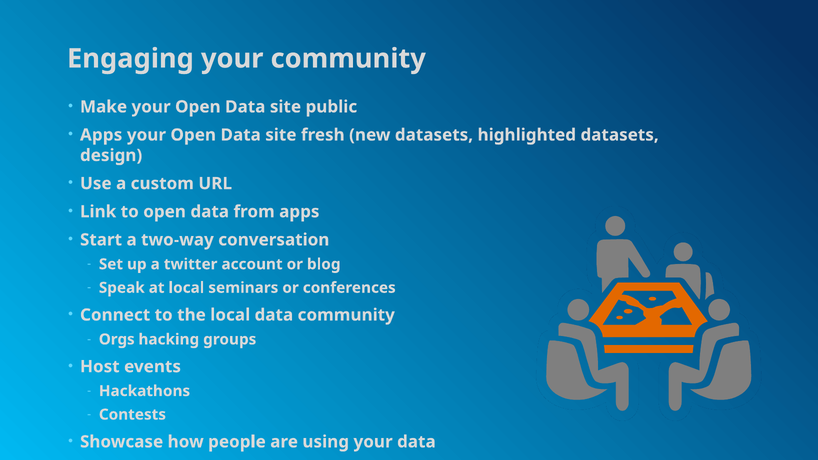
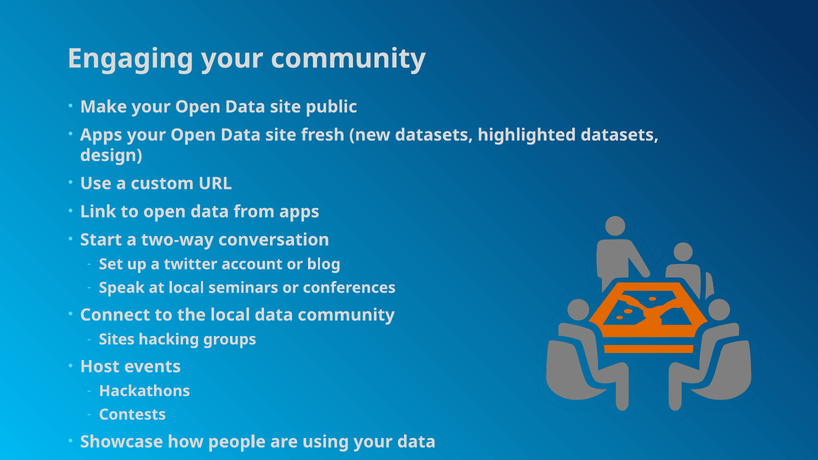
Orgs: Orgs -> Sites (117, 339)
